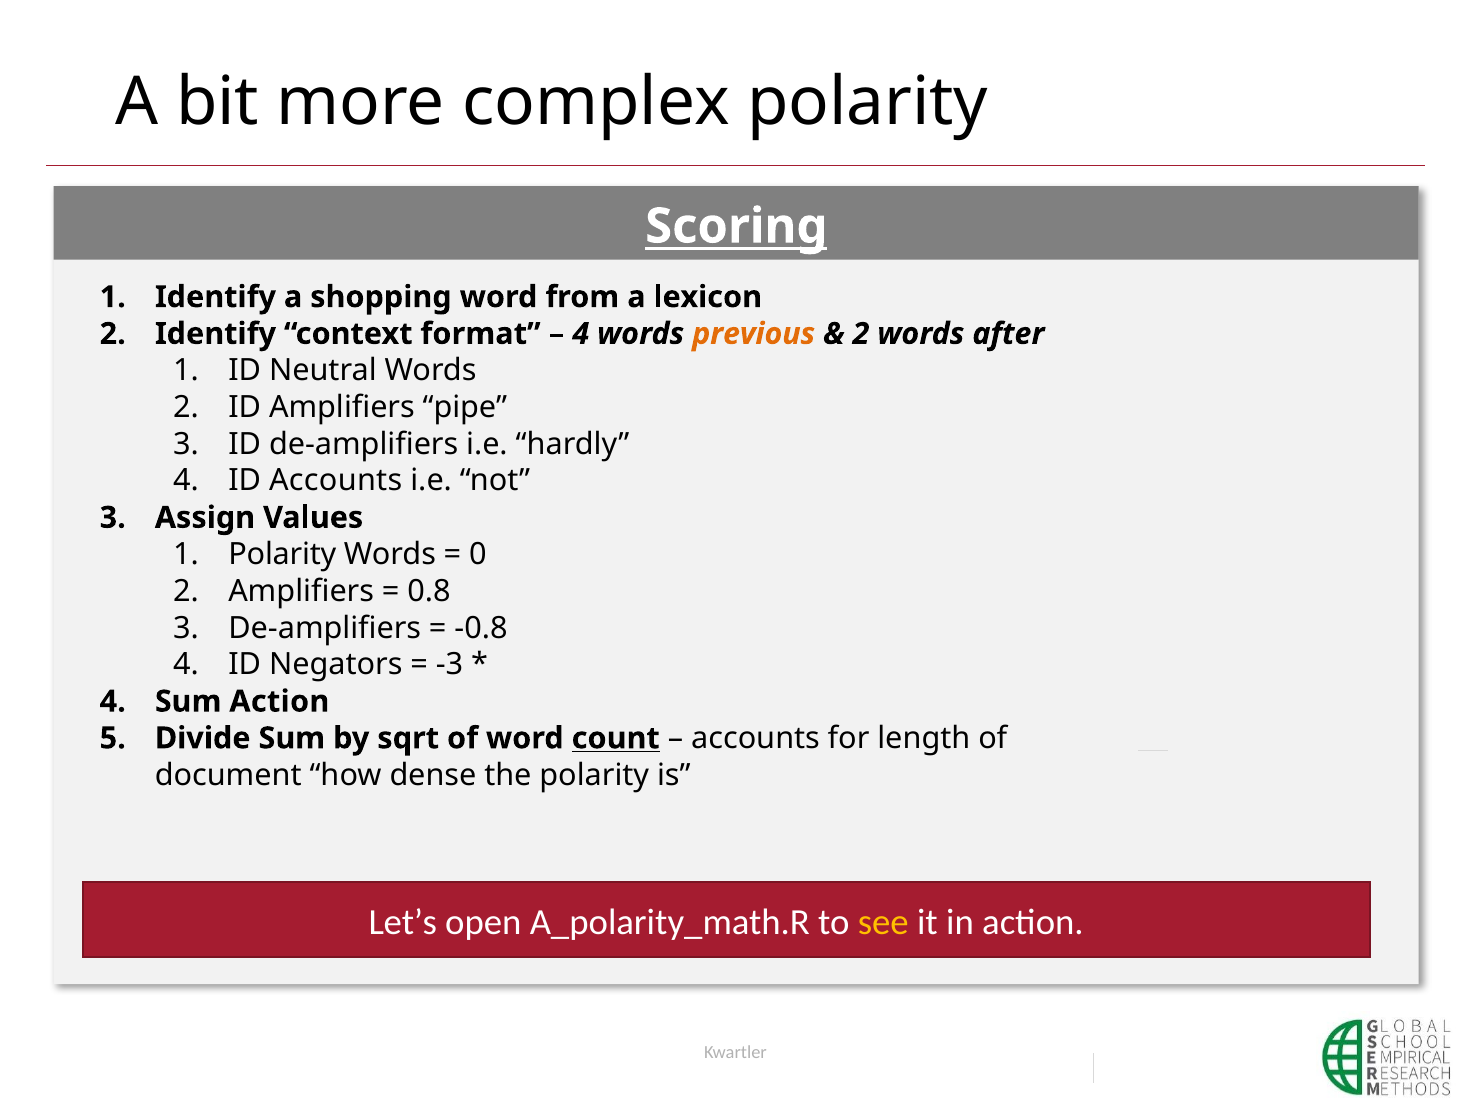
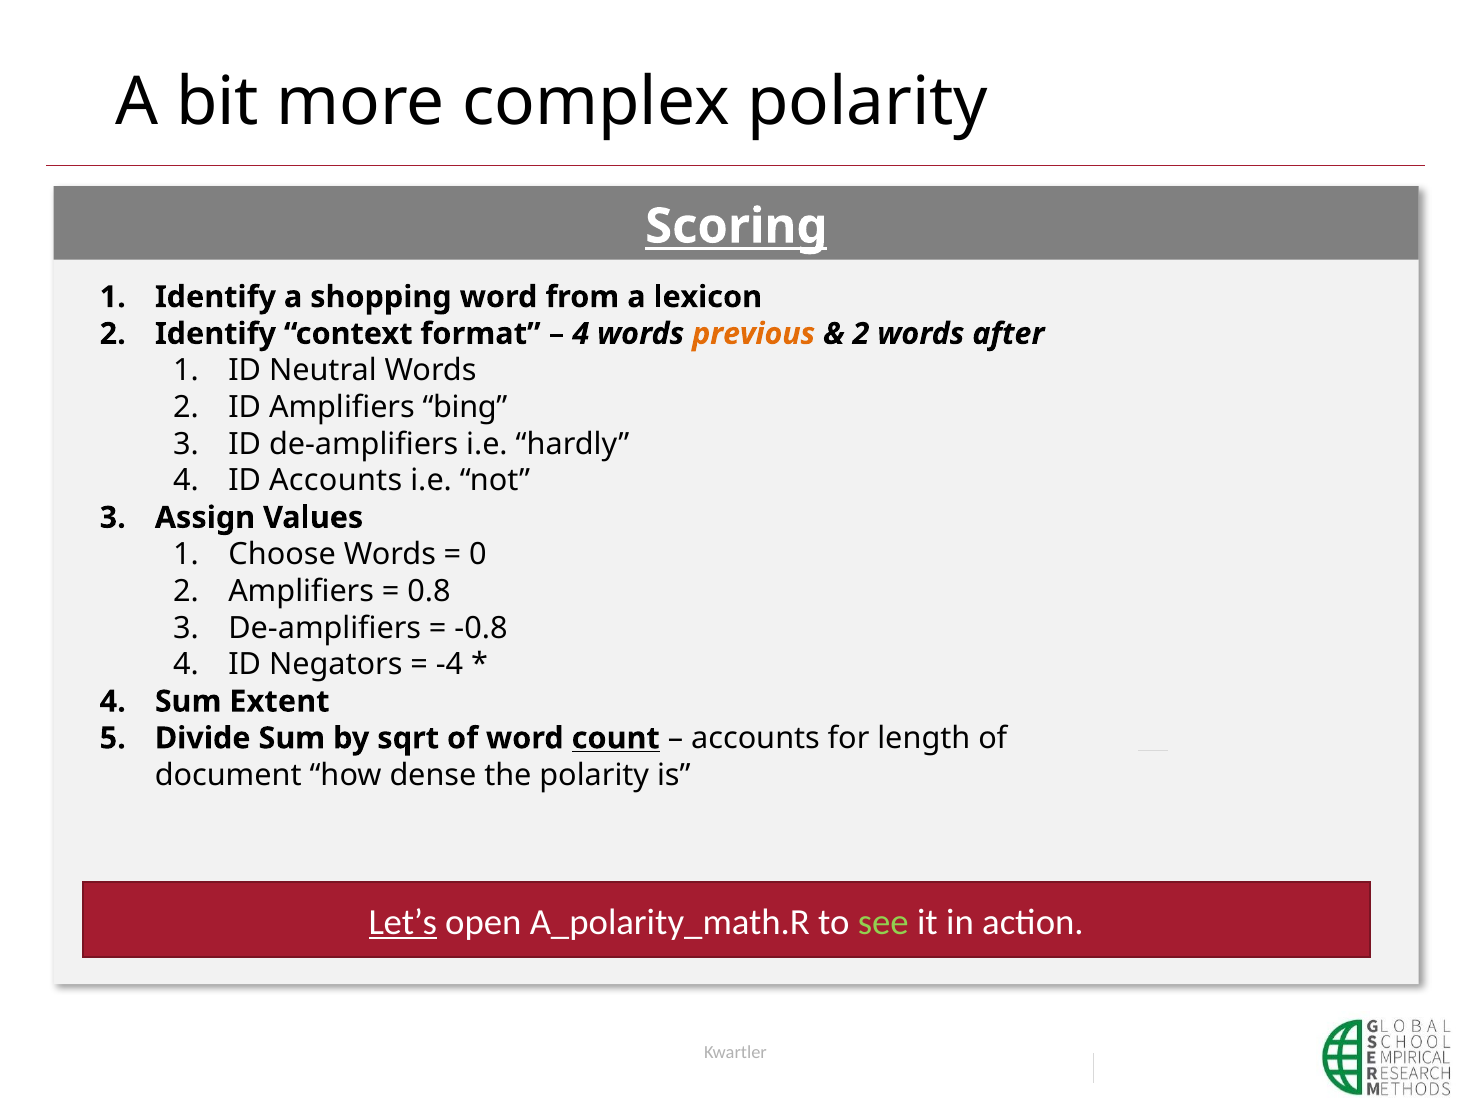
pipe: pipe -> bing (465, 407)
Polarity: Polarity -> Choose (282, 555)
-3: -3 -> -4 (450, 665)
Sum Action: Action -> Extent (279, 702)
Let’s underline: none -> present (403, 922)
see colour: yellow -> light green (883, 922)
